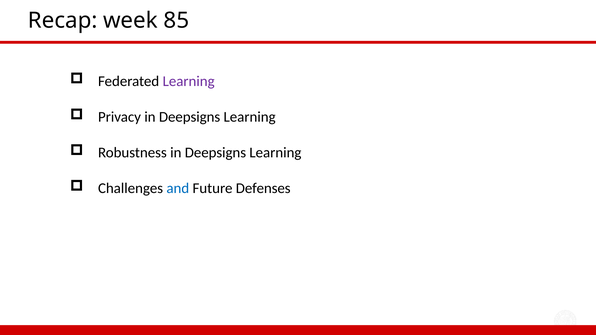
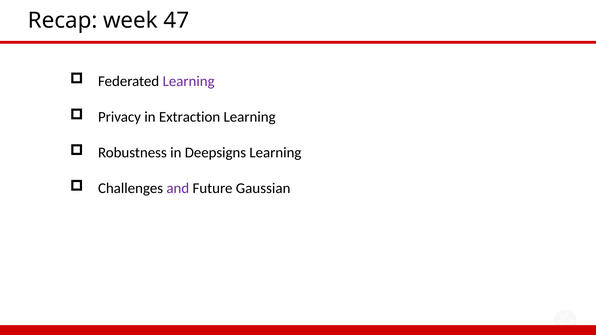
85: 85 -> 47 (176, 20)
Privacy in Deepsigns: Deepsigns -> Extraction (190, 117)
and colour: blue -> purple (178, 189)
Defenses: Defenses -> Gaussian (263, 189)
